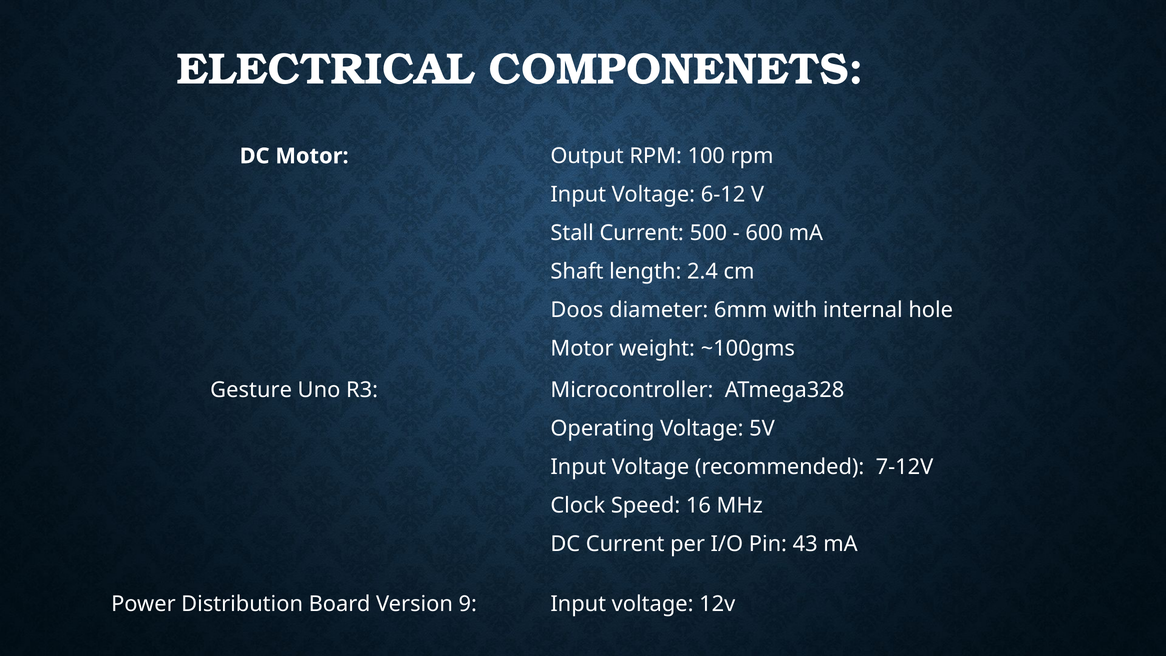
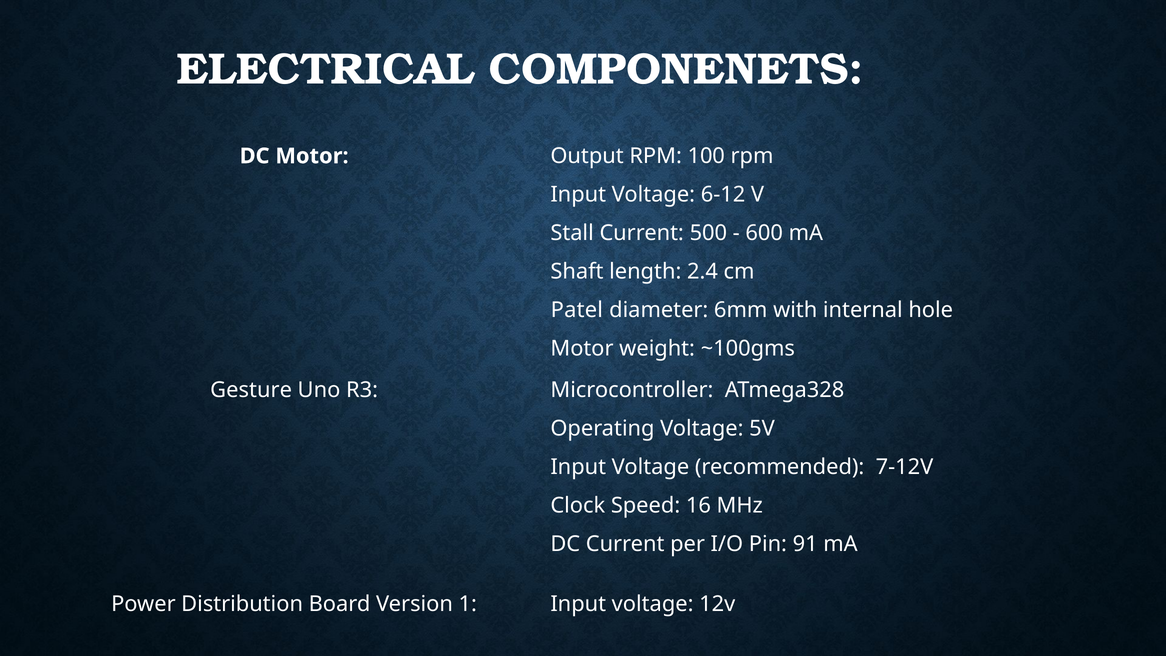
Doos: Doos -> Patel (577, 310)
43: 43 -> 91 (805, 544)
9: 9 -> 1 (468, 604)
